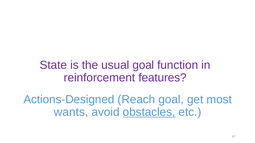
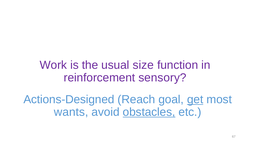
State: State -> Work (53, 65)
usual goal: goal -> size (143, 65)
features: features -> sensory (162, 78)
get underline: none -> present (195, 100)
